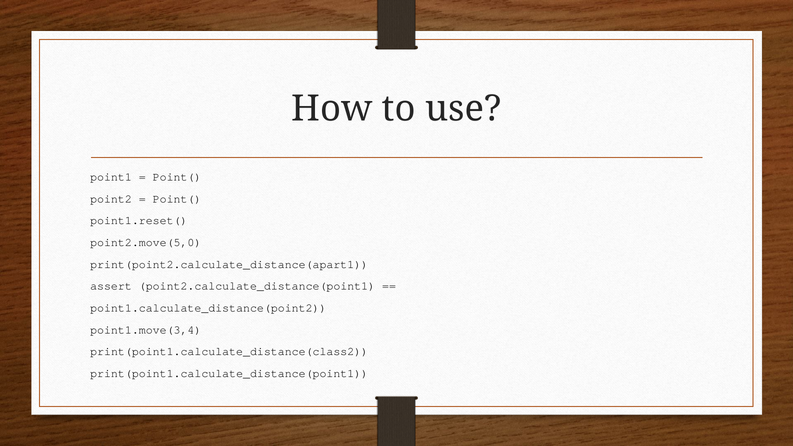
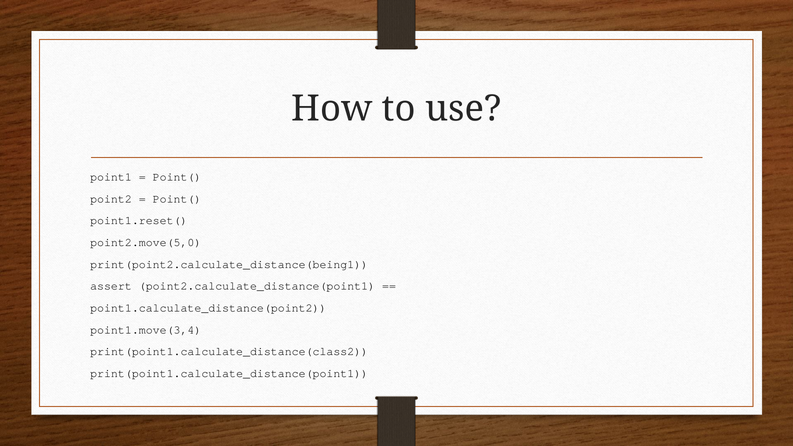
print(point2.calculate_distance(apart1: print(point2.calculate_distance(apart1 -> print(point2.calculate_distance(being1 (229, 264)
